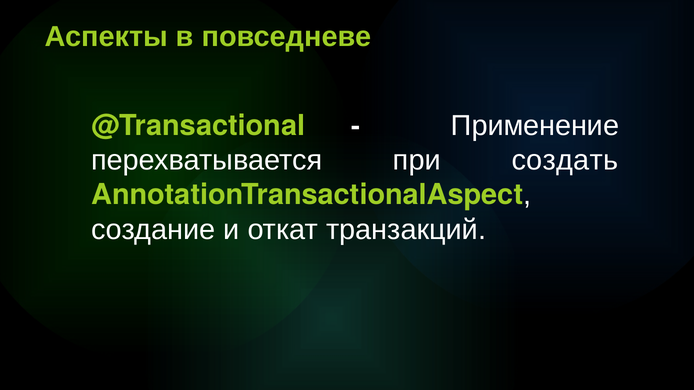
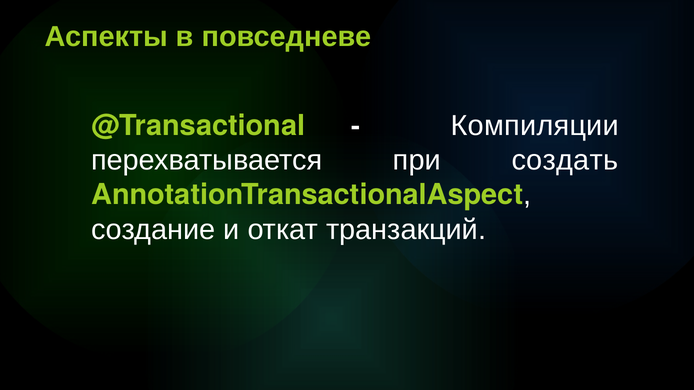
Применение: Применение -> Компиляции (535, 126)
